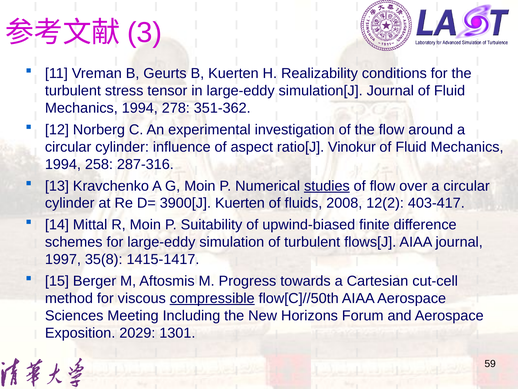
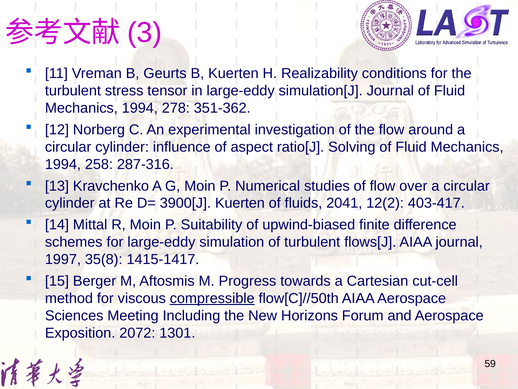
Vinokur: Vinokur -> Solving (352, 147)
studies underline: present -> none (327, 186)
2008: 2008 -> 2041 (344, 203)
2029: 2029 -> 2072 (137, 333)
